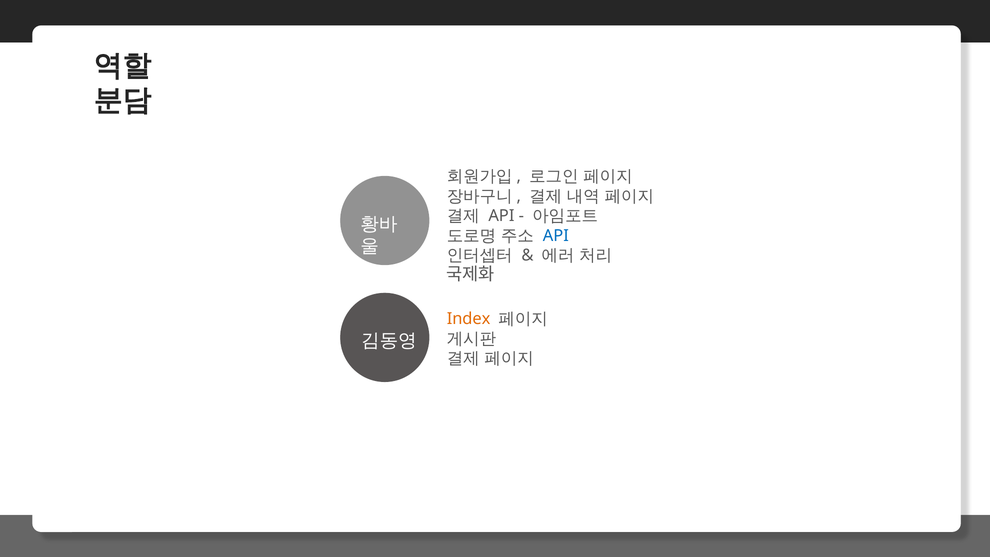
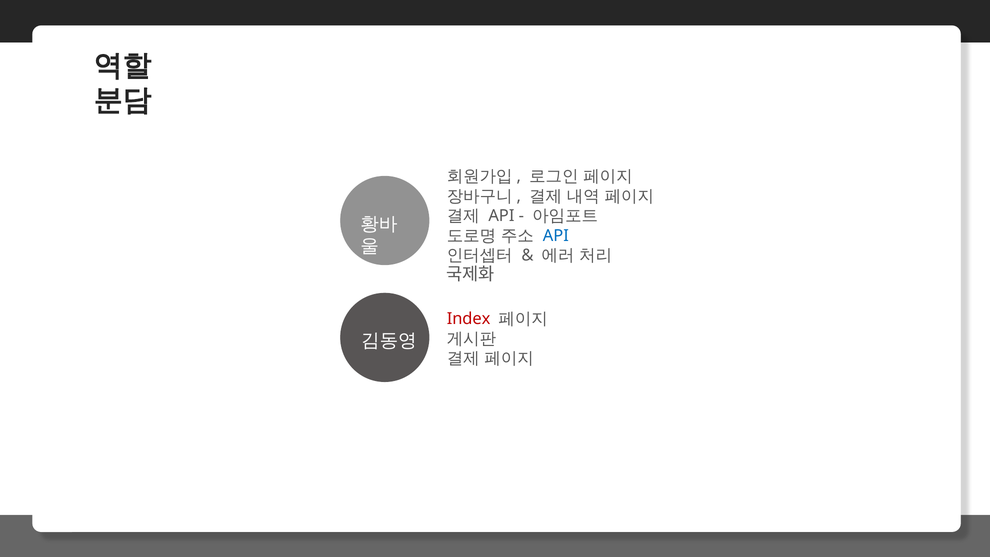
Index colour: orange -> red (469, 319)
